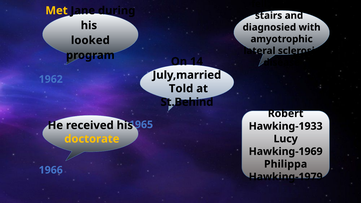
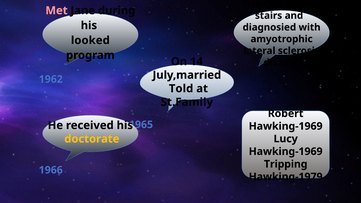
Met colour: yellow -> pink (57, 11)
St.Behind: St.Behind -> St.Family (187, 102)
Hawking-1933: Hawking-1933 -> Hawking-1969 (286, 126)
Philippa: Philippa -> Tripping (286, 164)
